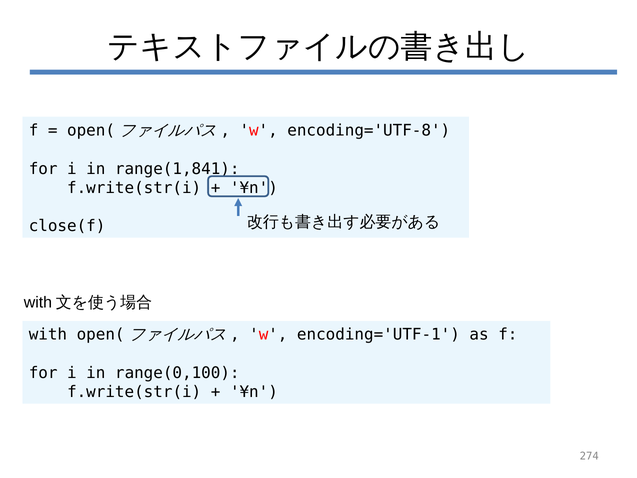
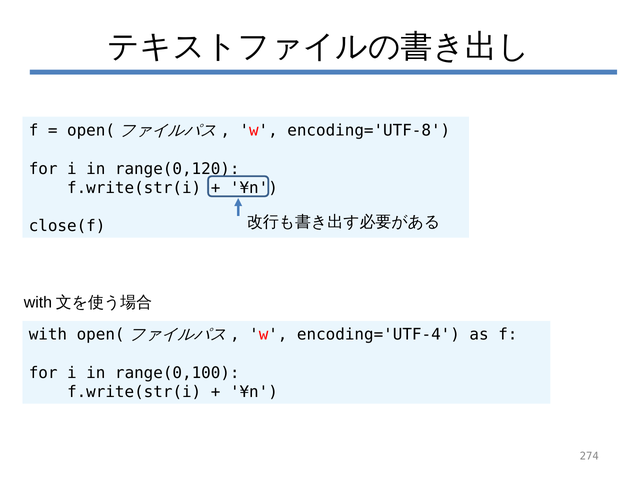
range(1,841: range(1,841 -> range(0,120 (177, 169)
encoding='UTF-1: encoding='UTF-1 -> encoding='UTF-4 (378, 335)
